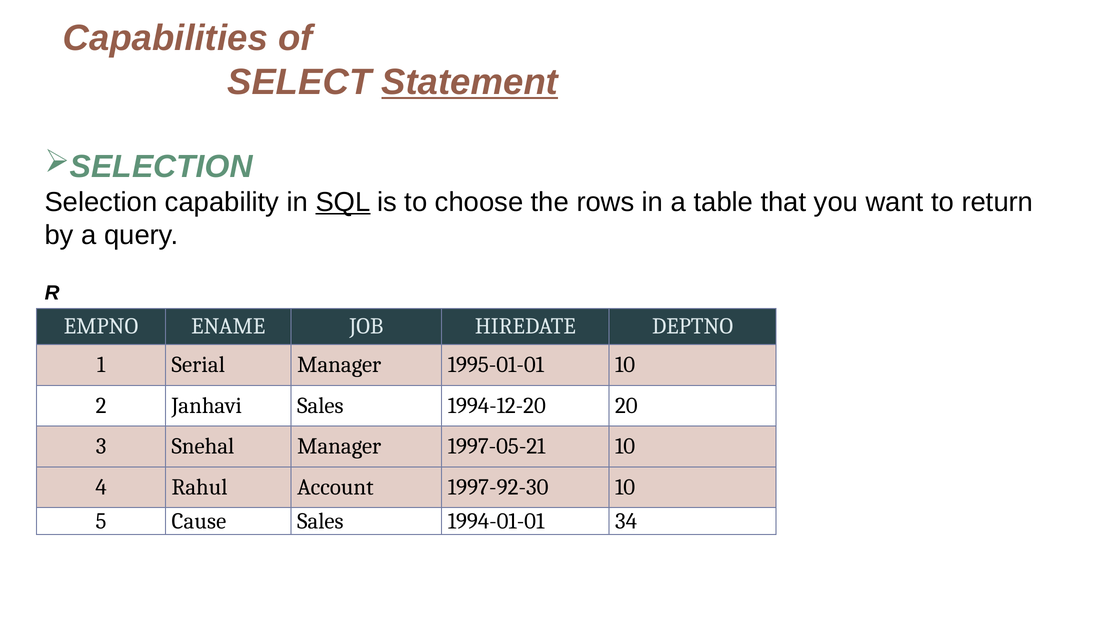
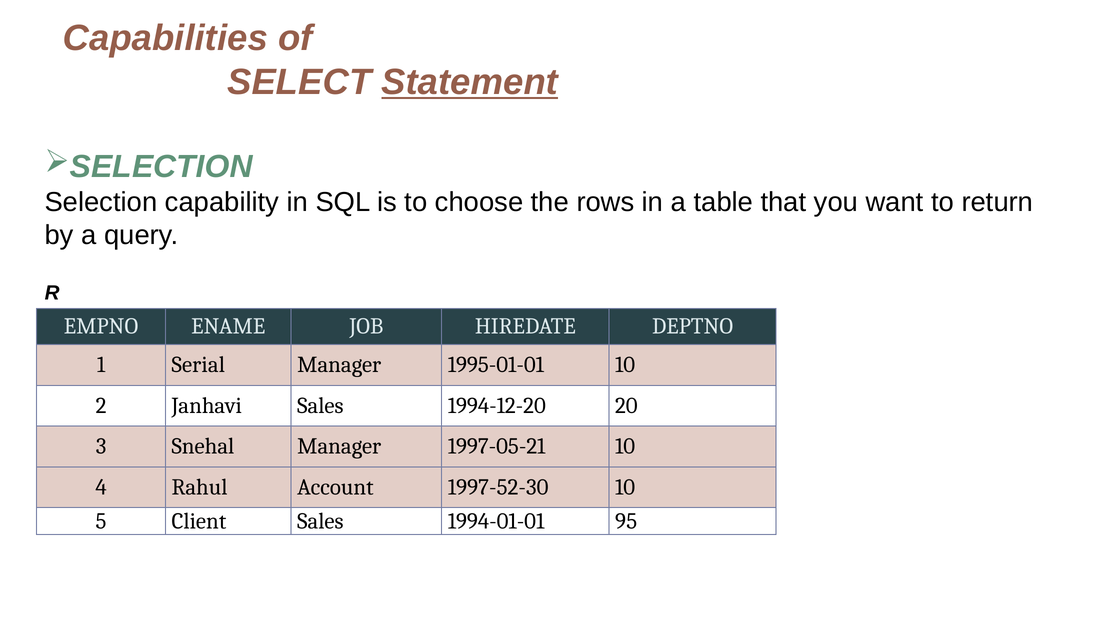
SQL underline: present -> none (343, 202)
1997-92-30: 1997-92-30 -> 1997-52-30 (498, 487)
Cause: Cause -> Client (199, 521)
34: 34 -> 95 (626, 521)
